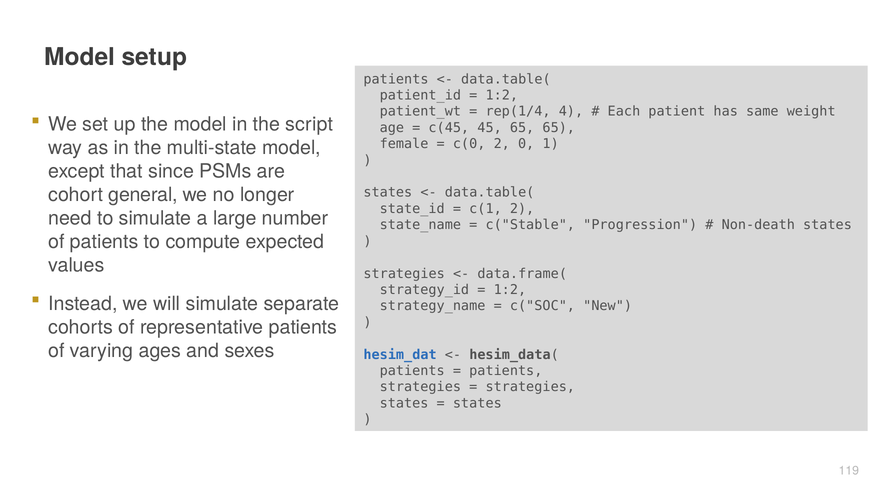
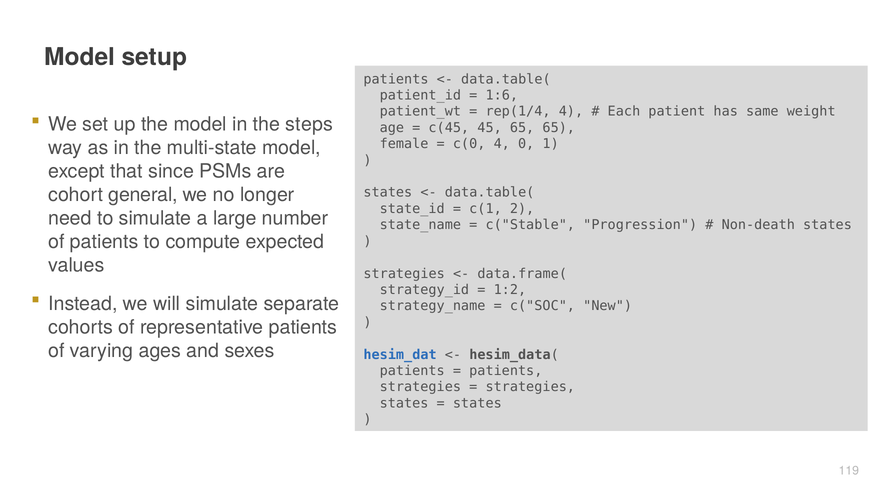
1:2: 1:2 -> 1:6 (502, 95)
script: script -> steps (309, 124)
c(0 2: 2 -> 4 (502, 144)
